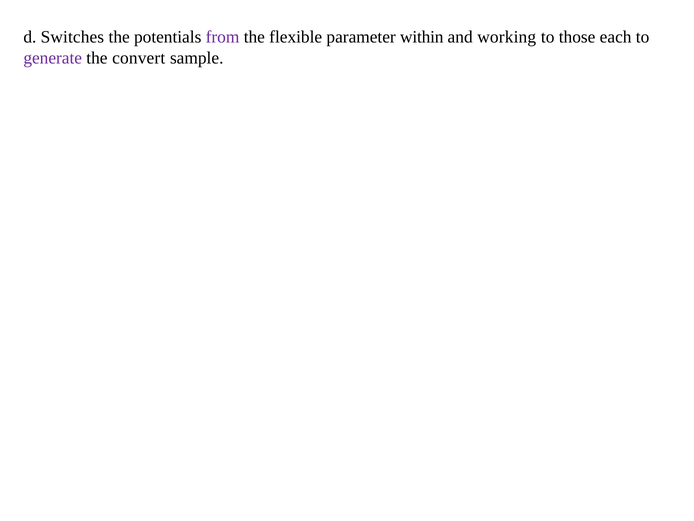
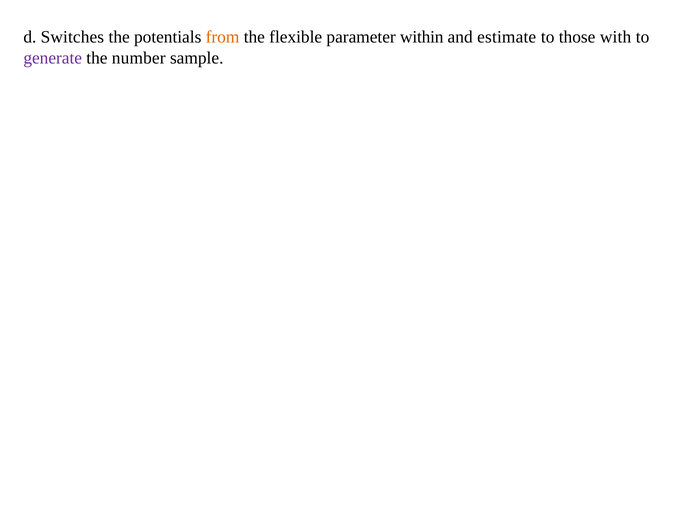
from colour: purple -> orange (223, 37)
working: working -> estimate (507, 37)
each: each -> with (616, 37)
convert: convert -> number (139, 58)
